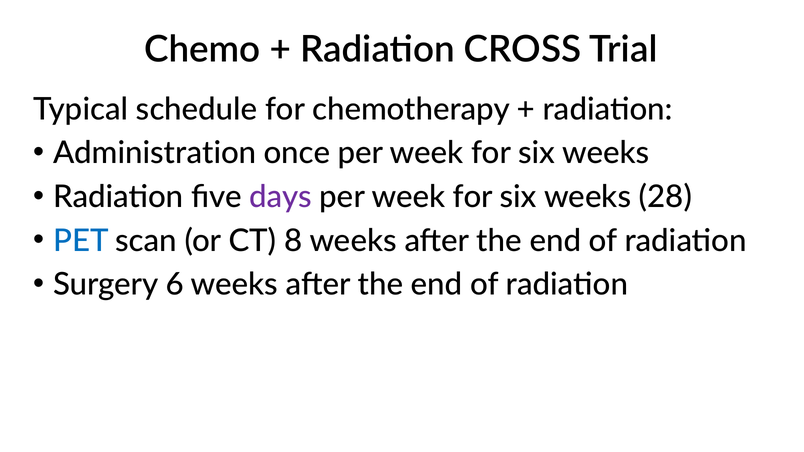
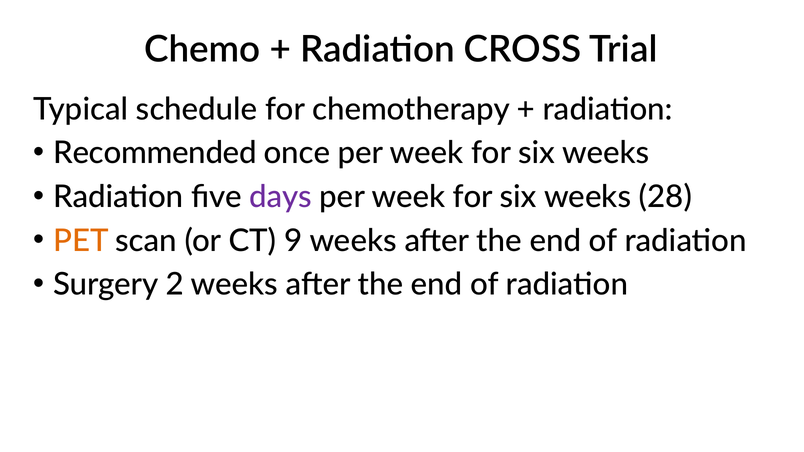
Administration: Administration -> Recommended (155, 153)
PET colour: blue -> orange (81, 241)
8: 8 -> 9 (293, 241)
6: 6 -> 2 (175, 285)
